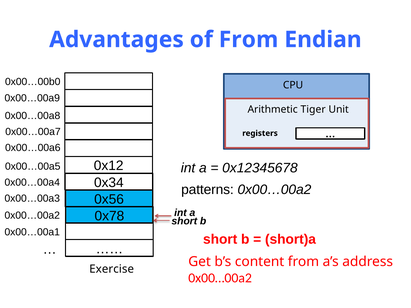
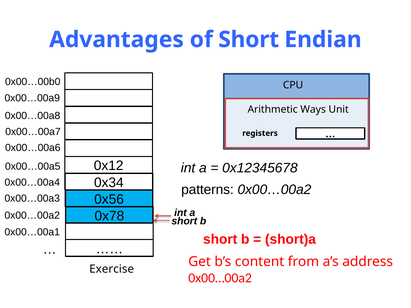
of From: From -> Short (249, 40)
Tiger: Tiger -> Ways (313, 110)
